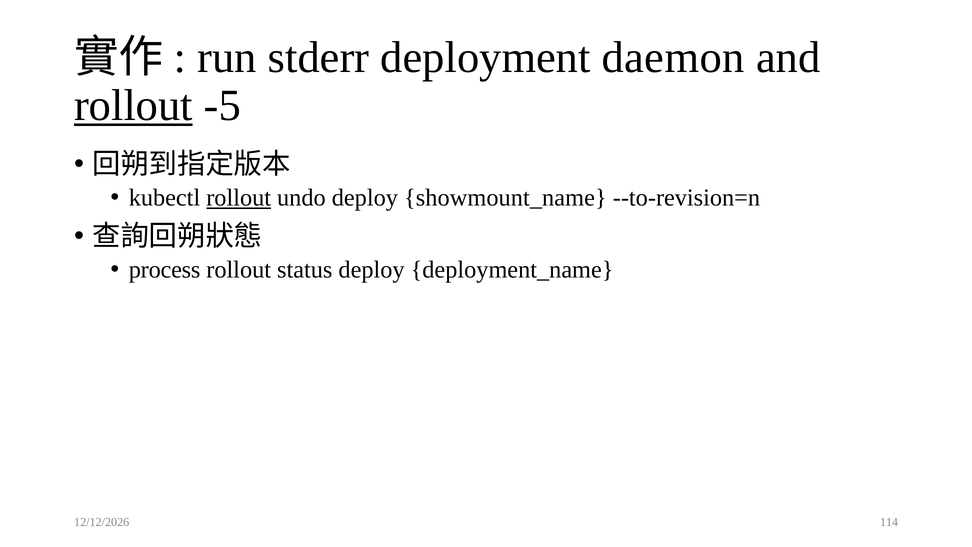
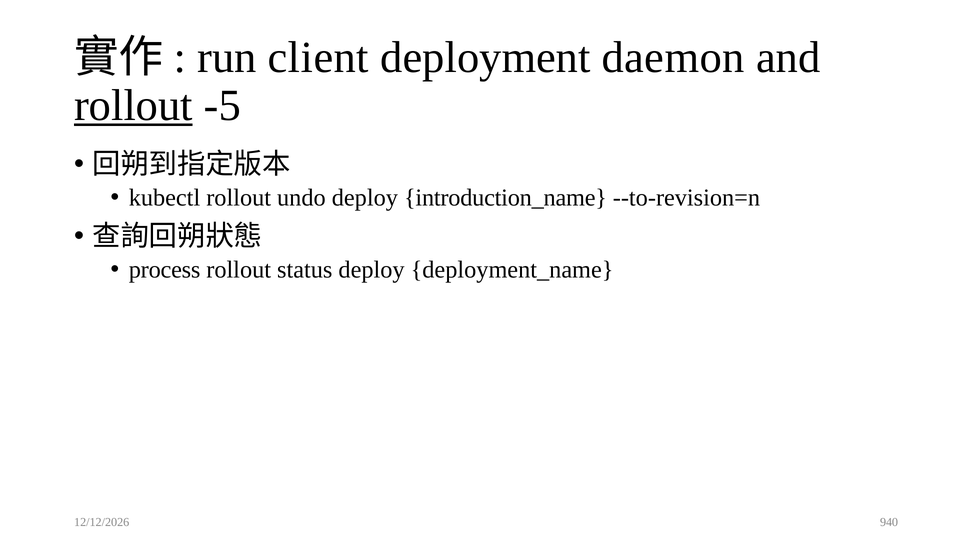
stderr: stderr -> client (318, 58)
rollout underline: present -> none (239, 198)
showmount_name: showmount_name -> introduction_name (506, 198)
114: 114 -> 940 (889, 522)
